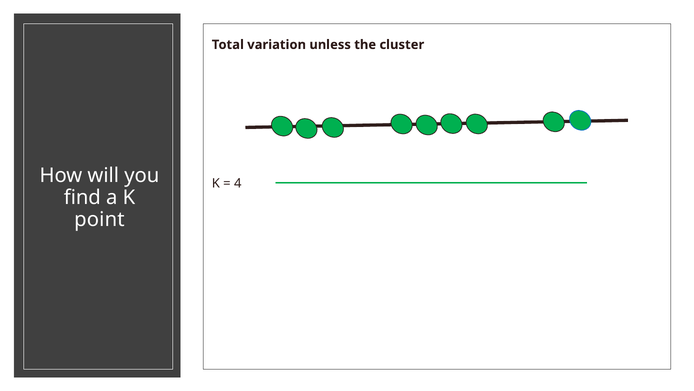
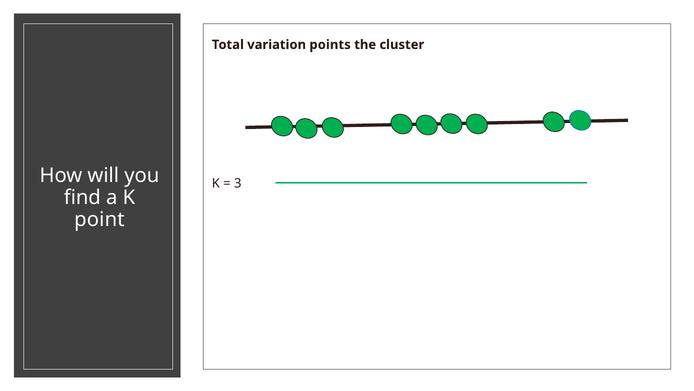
unless: unless -> points (330, 45)
4: 4 -> 3 (238, 183)
